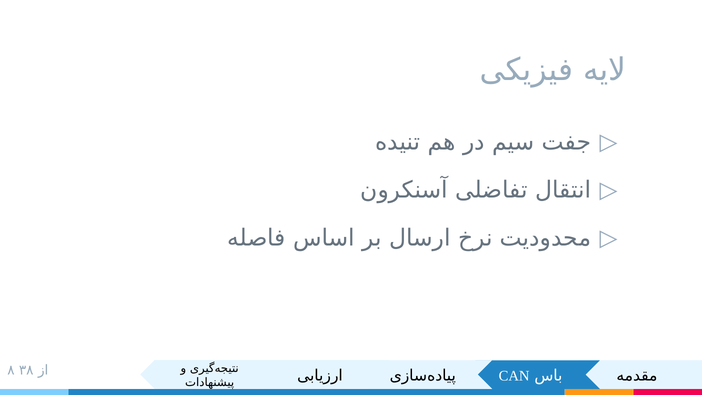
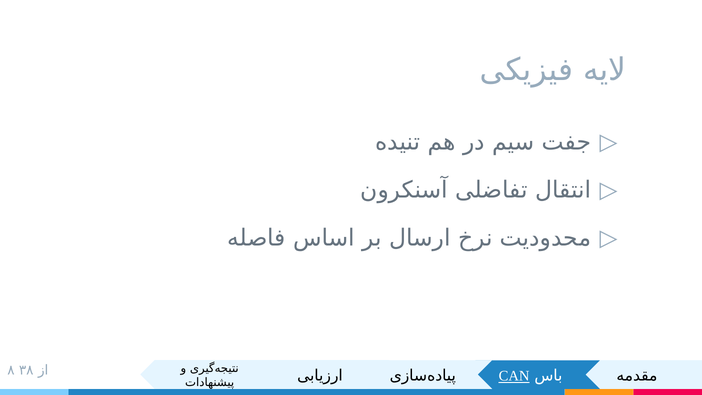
CAN underline: none -> present (514, 376)
